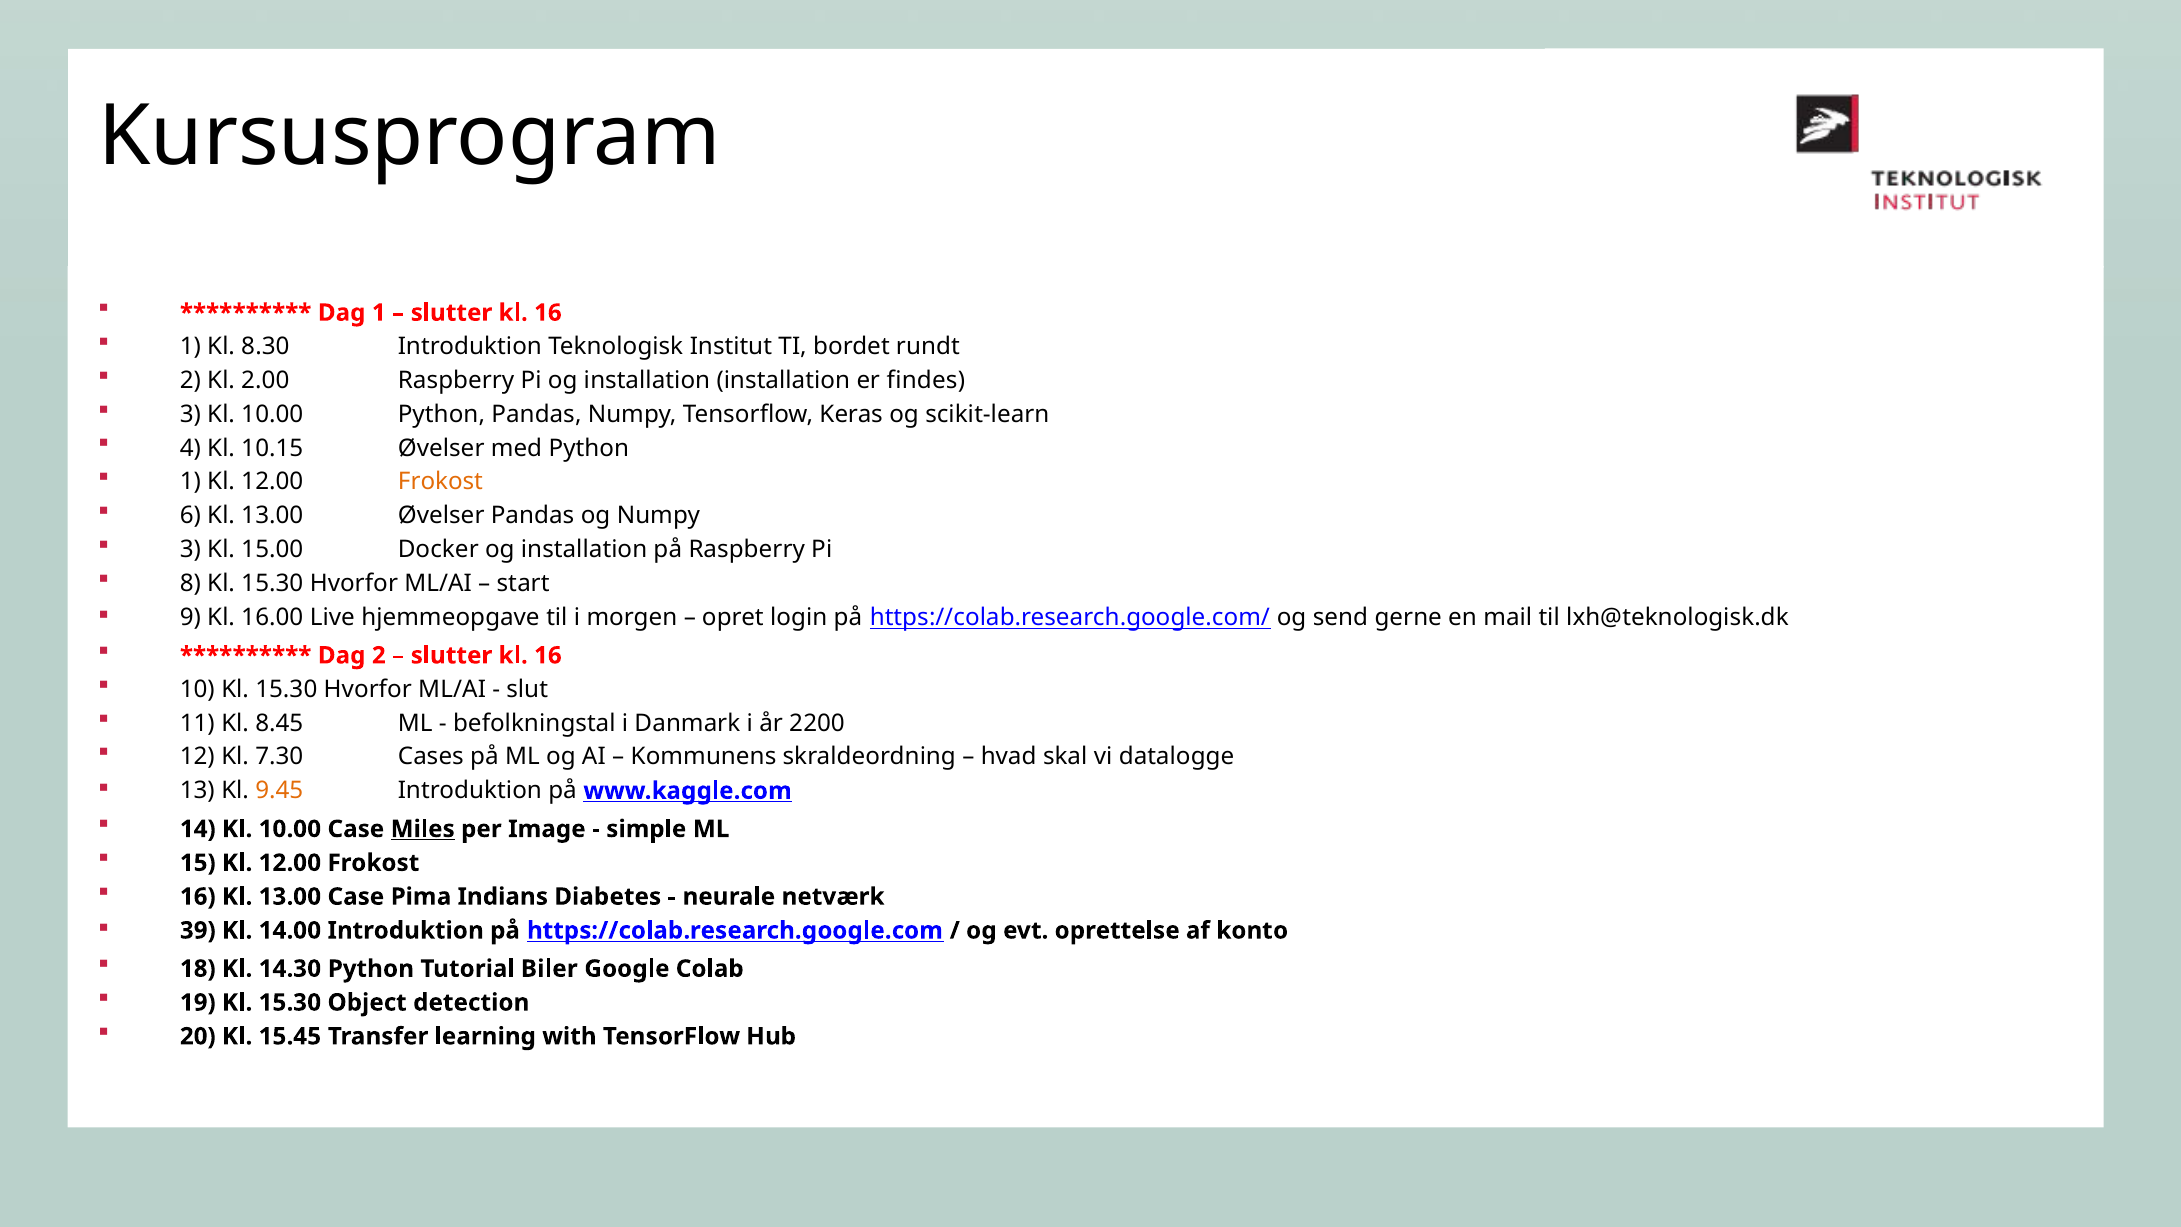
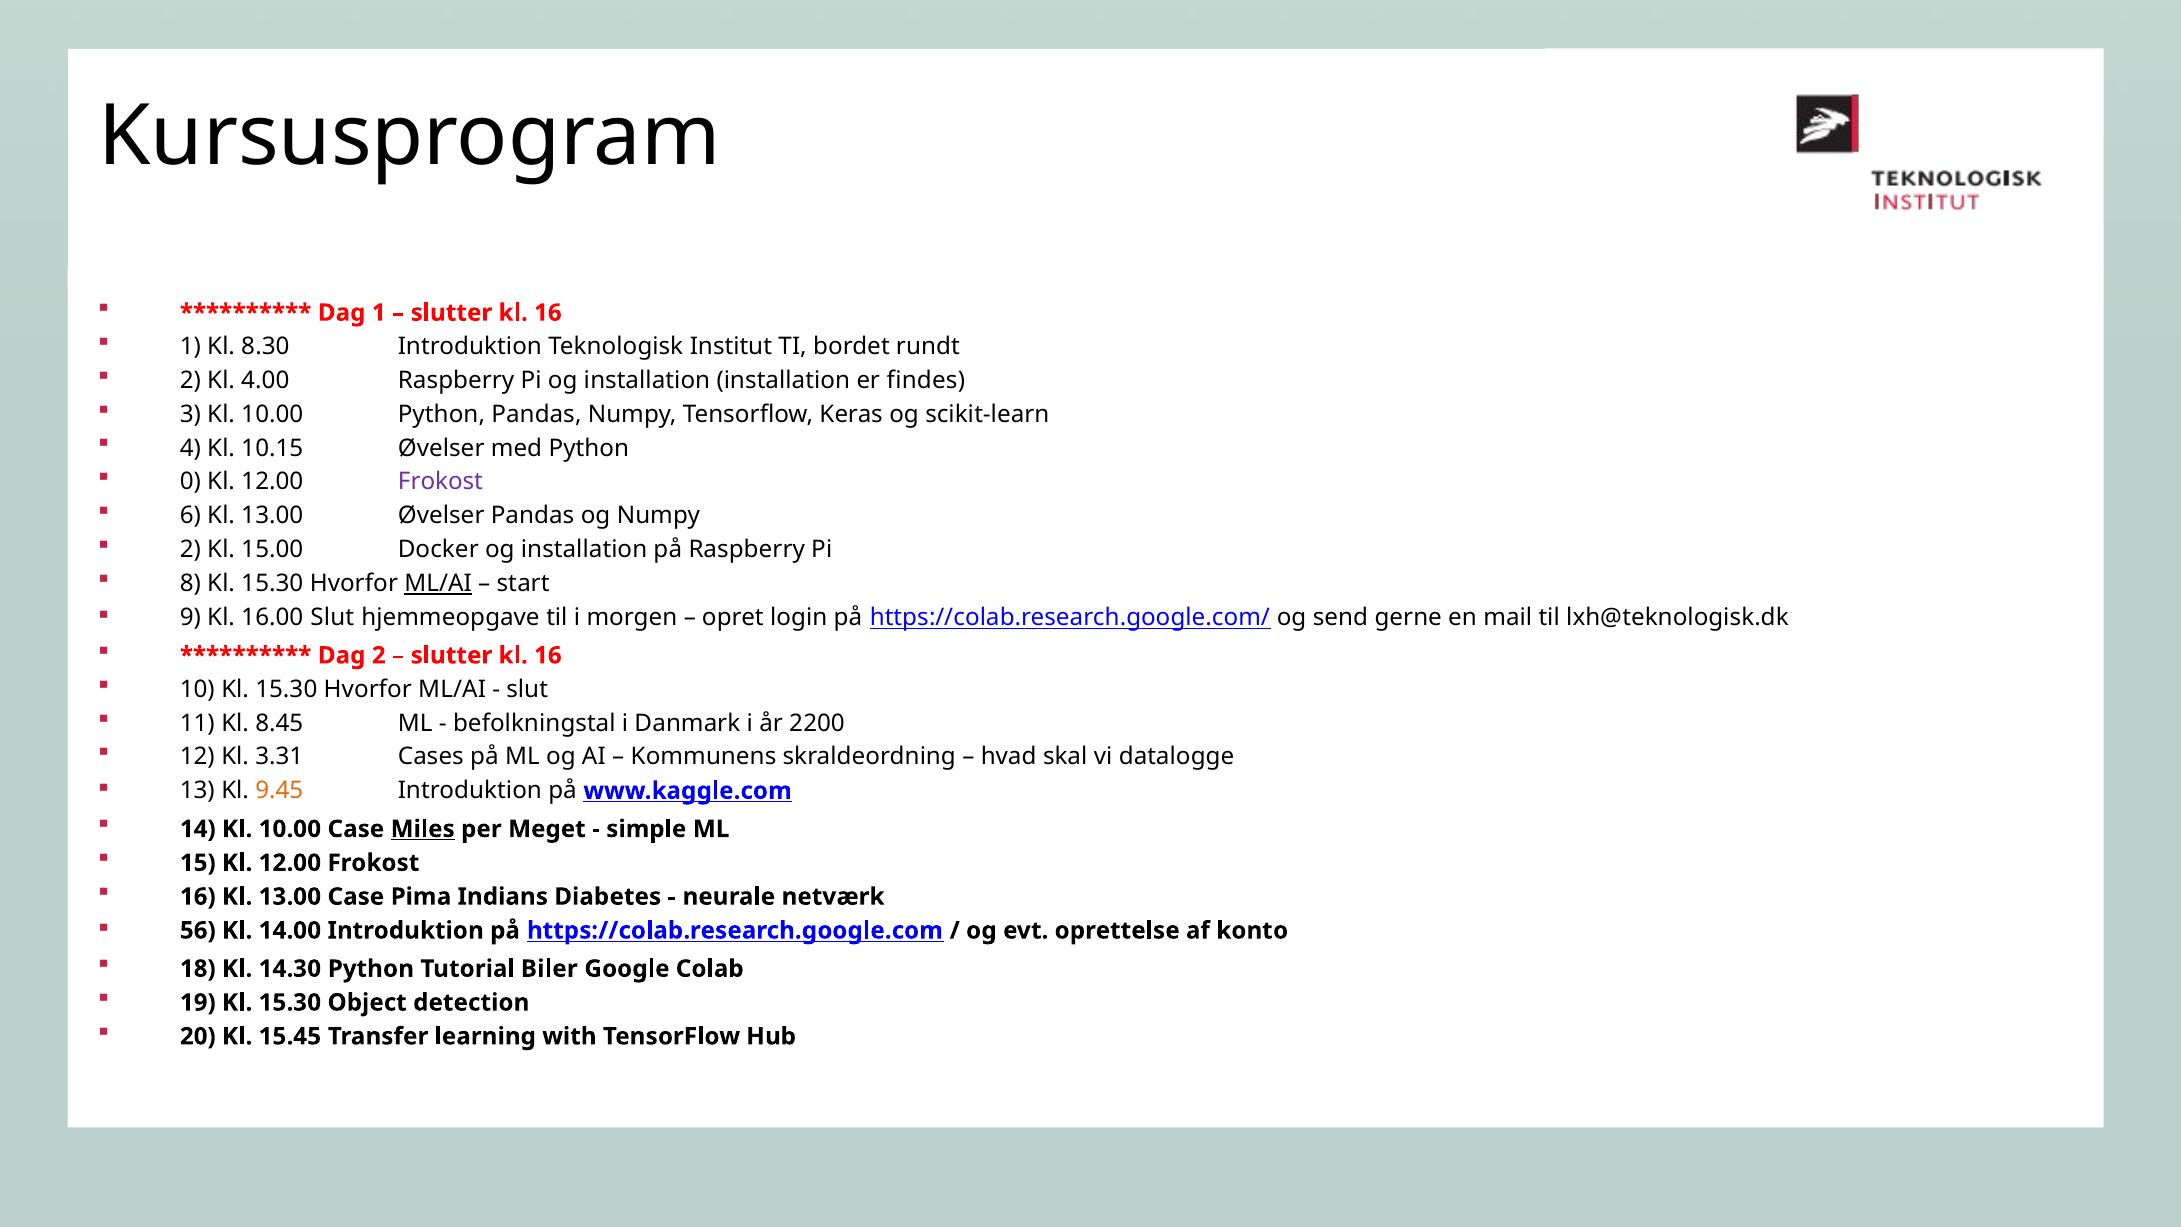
2.00: 2.00 -> 4.00 (265, 380)
1: 1 -> 0 (190, 482)
Frokost colour: orange -> purple (440, 482)
3: 3 -> 2 (190, 550)
ML/AI underline: none -> present (438, 583)
16.00 Live: Live -> Slut (332, 617)
7.30: 7.30 -> 3.31 (279, 757)
Image: Image -> Meget (547, 829)
39: 39 -> 56 (198, 930)
